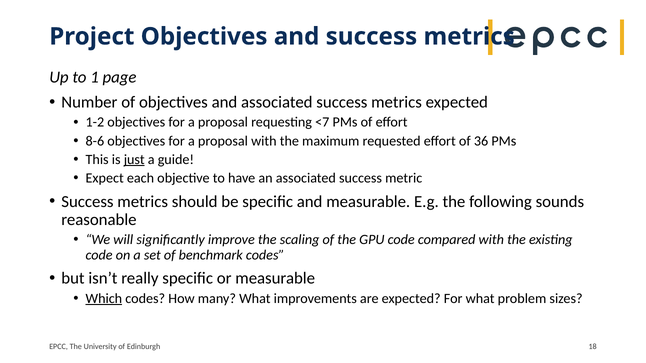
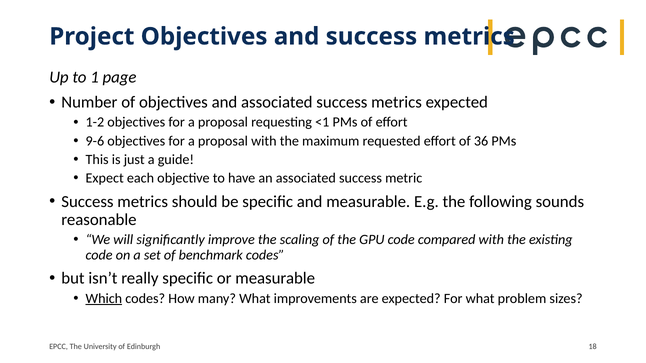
<7: <7 -> <1 (322, 122)
8-6: 8-6 -> 9-6 (95, 141)
just underline: present -> none (134, 160)
